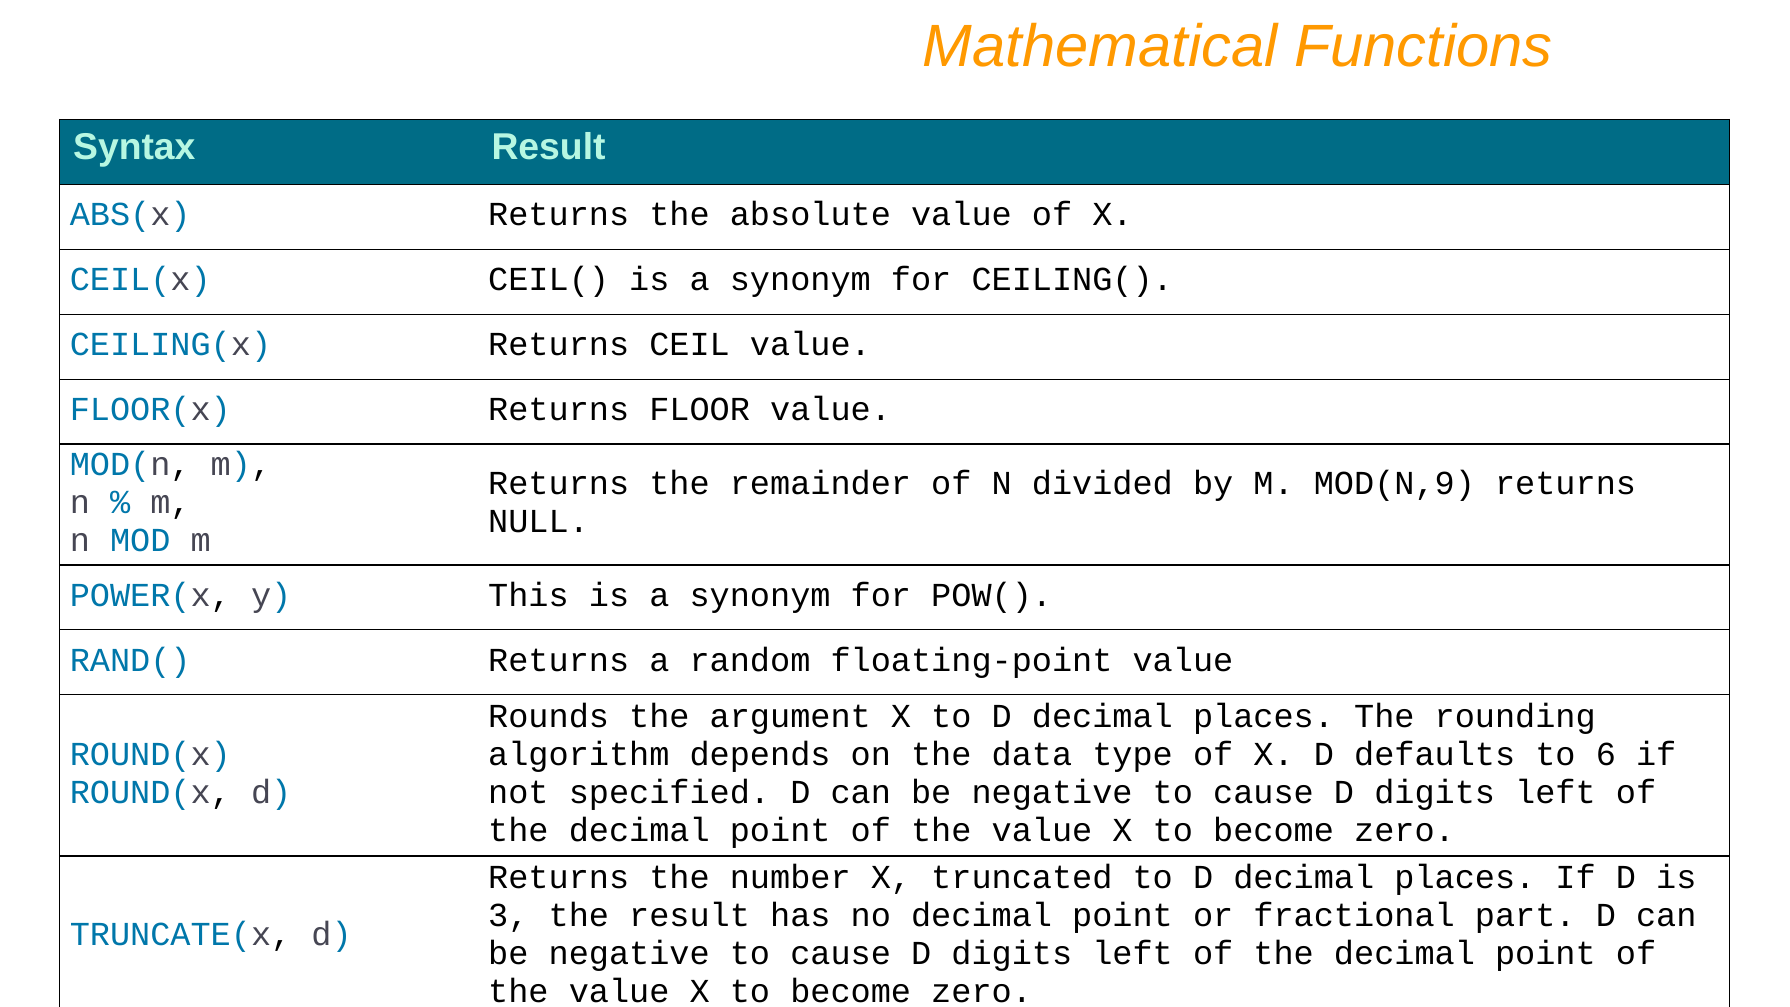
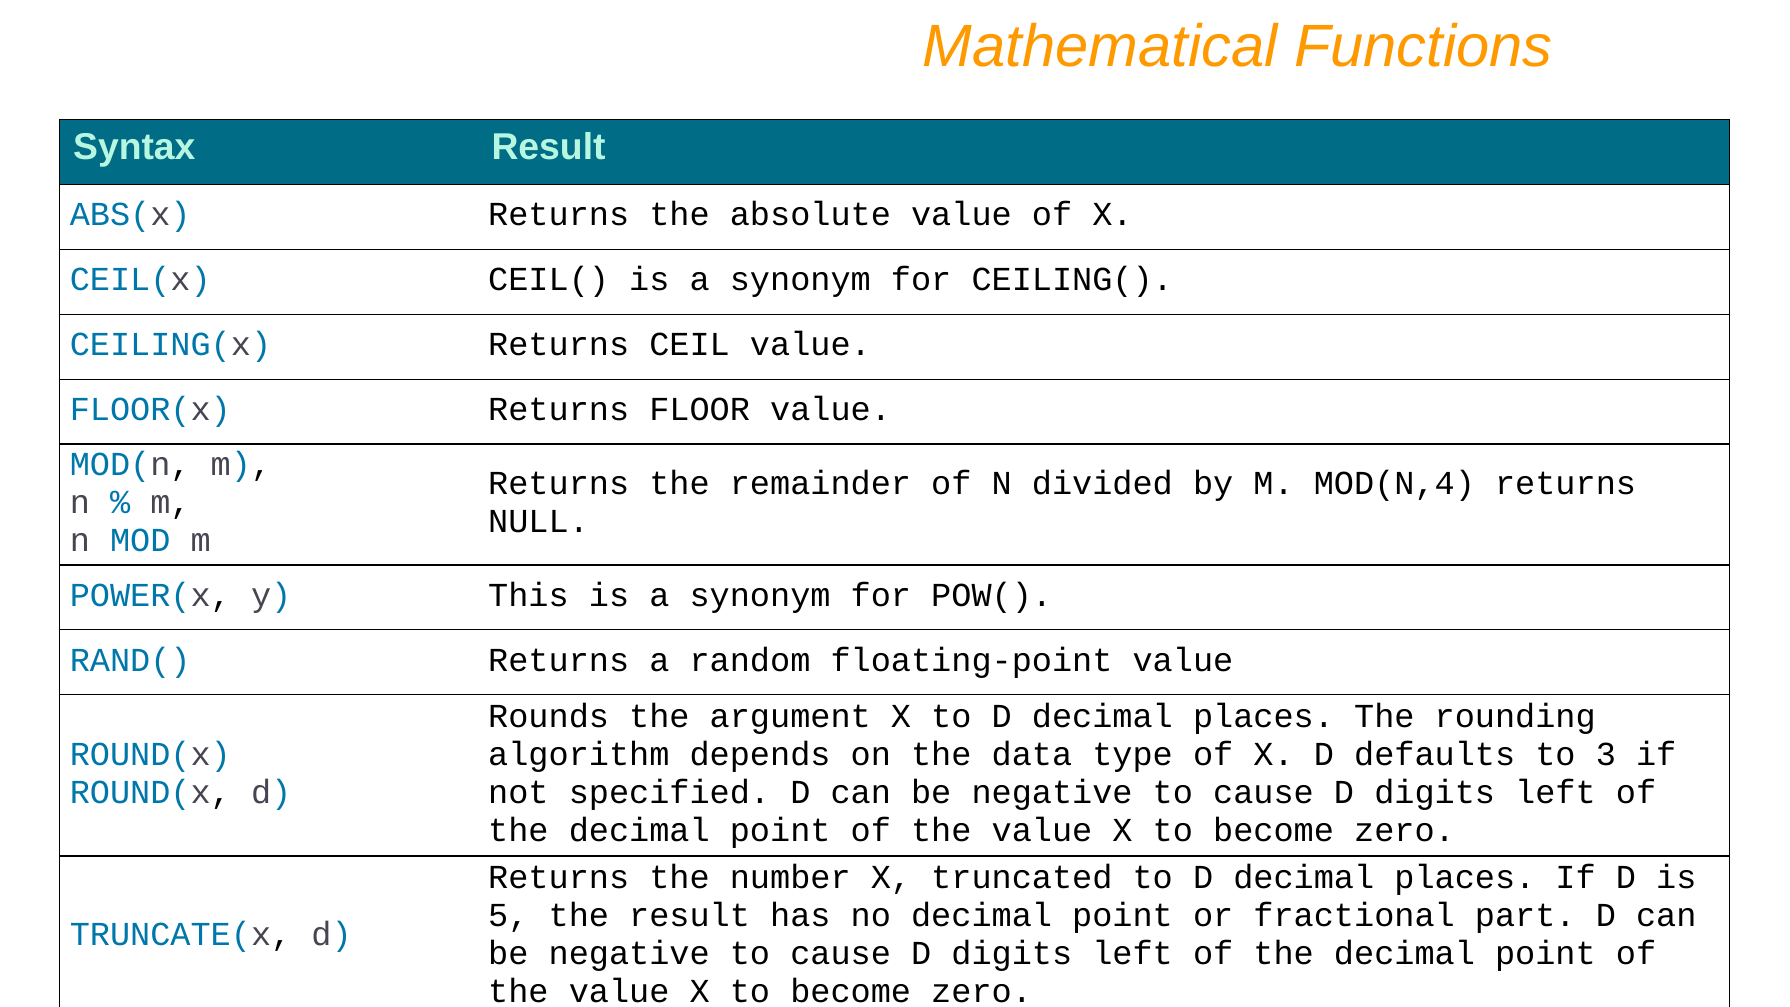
MOD(N,9: MOD(N,9 -> MOD(N,4 (1394, 483)
6: 6 -> 3 (1606, 754)
3: 3 -> 5 (508, 915)
